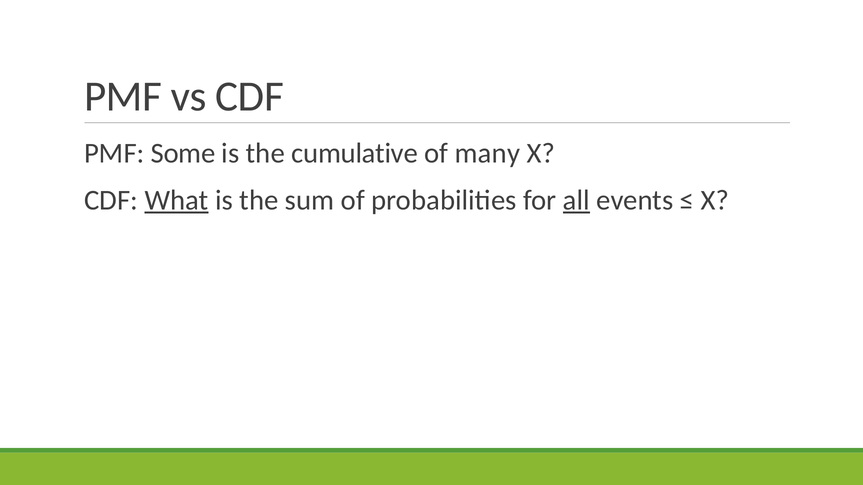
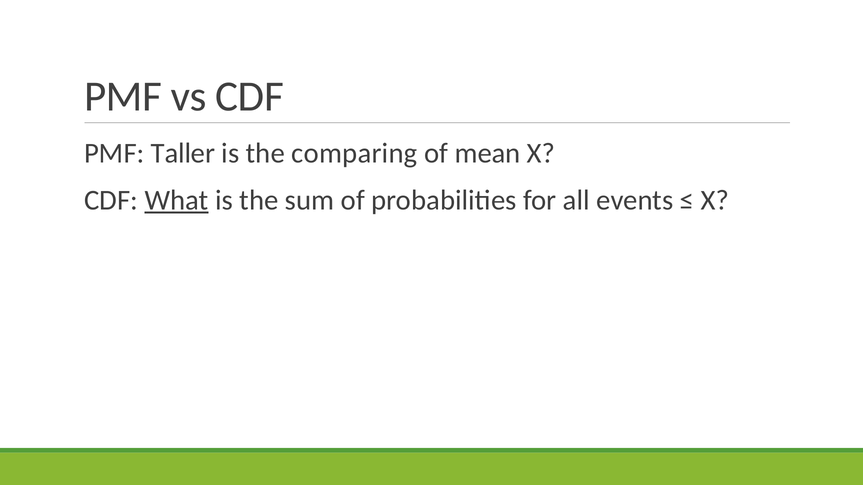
Some: Some -> Taller (183, 153)
cumulative: cumulative -> comparing (354, 153)
many: many -> mean (488, 153)
all underline: present -> none (576, 200)
